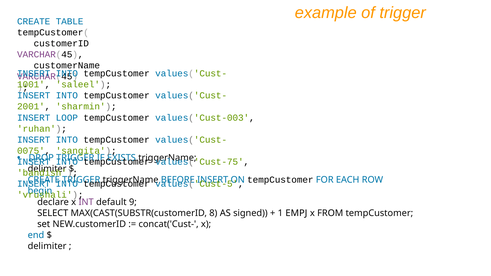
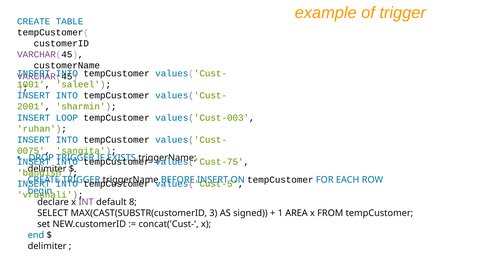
9: 9 -> 8 (133, 202)
8: 8 -> 3 (213, 213)
EMPJ: EMPJ -> AREA (296, 213)
